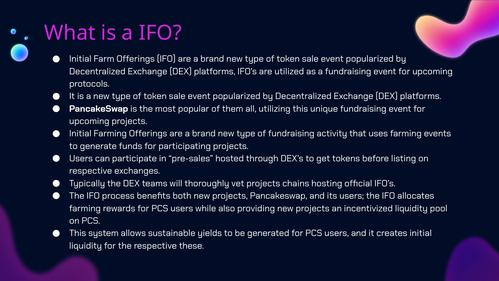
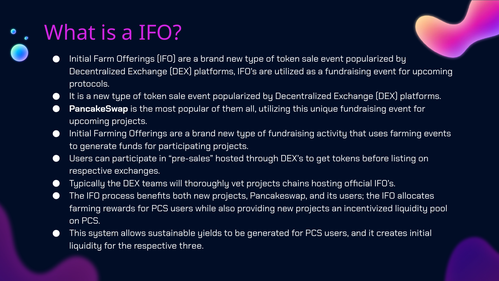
these: these -> three (191, 245)
